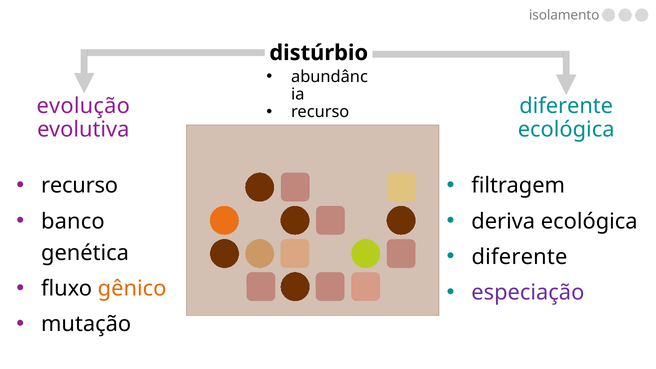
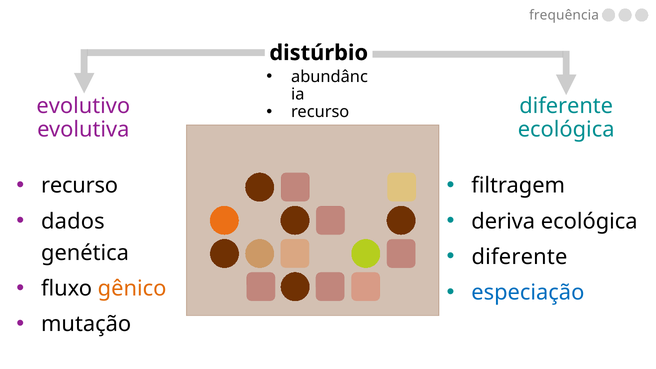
isolamento: isolamento -> frequência (564, 15)
evolução: evolução -> evolutivo (83, 106)
banco: banco -> dados (73, 221)
especiação colour: purple -> blue (528, 293)
